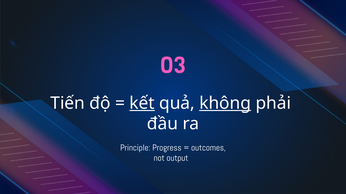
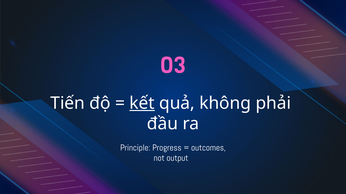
không underline: present -> none (225, 103)
